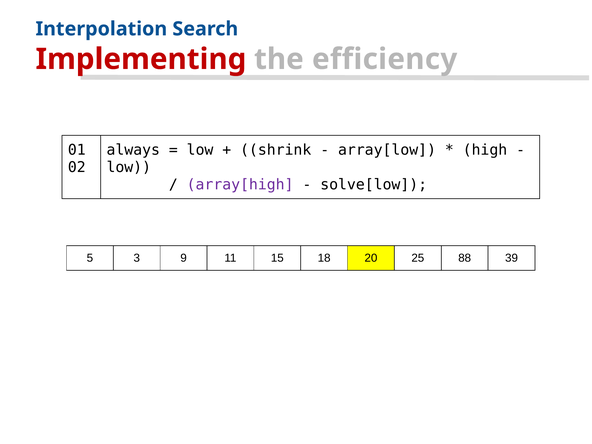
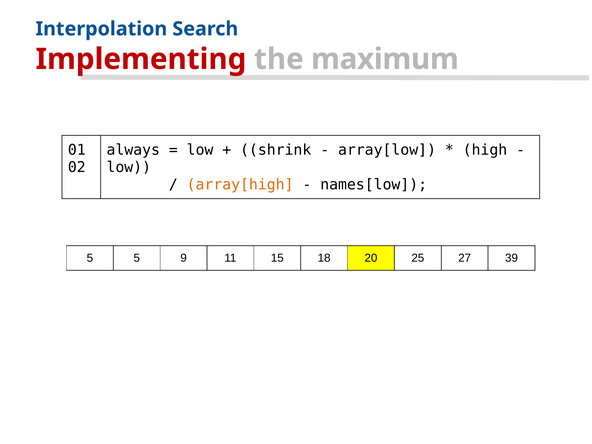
efficiency: efficiency -> maximum (385, 59)
array[high colour: purple -> orange (240, 184)
solve[low: solve[low -> names[low (374, 184)
5 3: 3 -> 5 (137, 258)
88: 88 -> 27 (465, 258)
